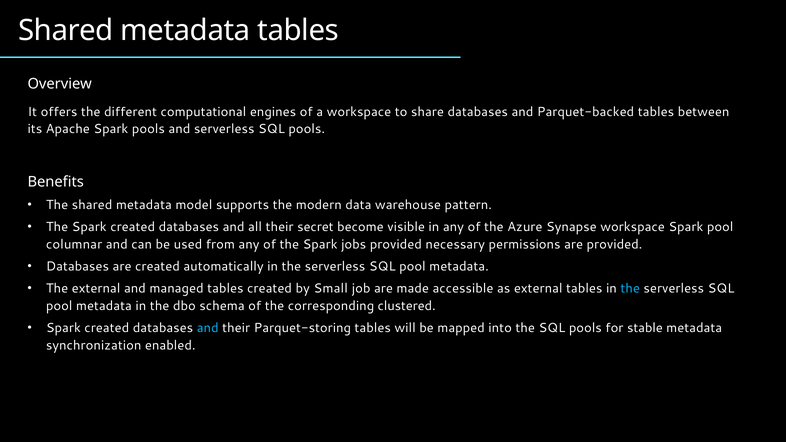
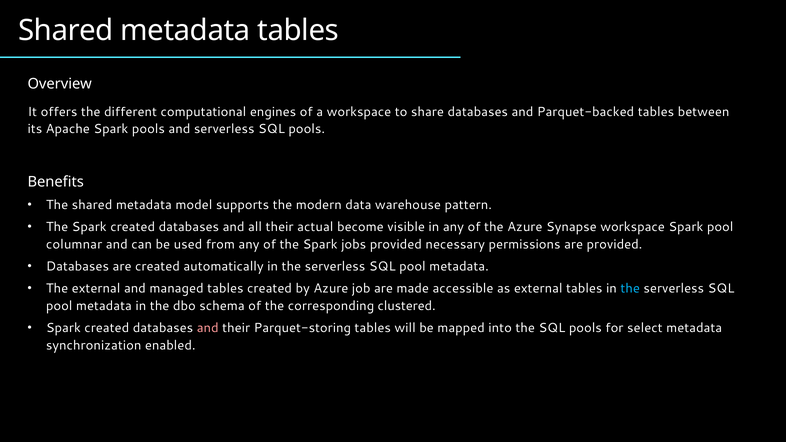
secret: secret -> actual (315, 227)
by Small: Small -> Azure (331, 289)
and colour: light blue -> pink (208, 328)
stable: stable -> select (645, 328)
